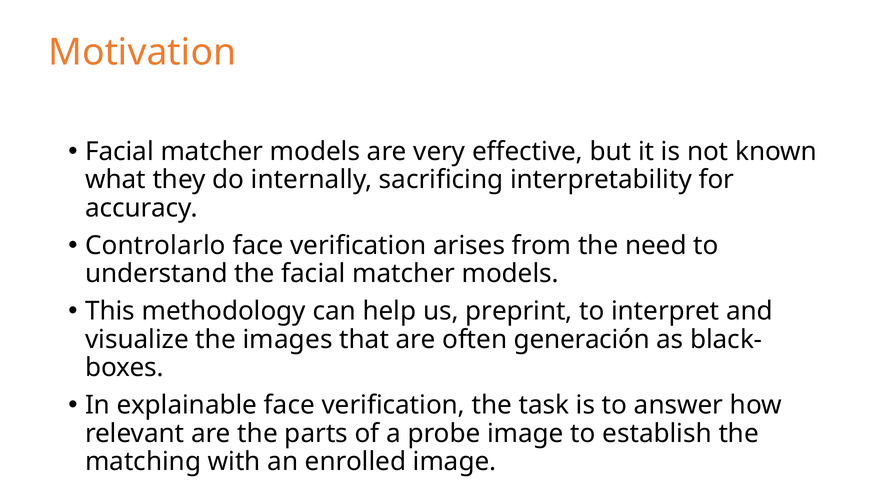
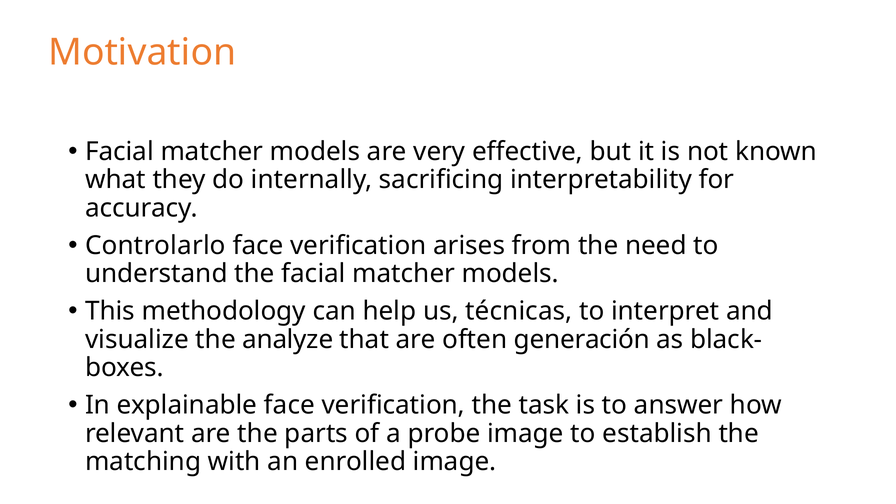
preprint: preprint -> técnicas (519, 311)
images: images -> analyze (288, 340)
